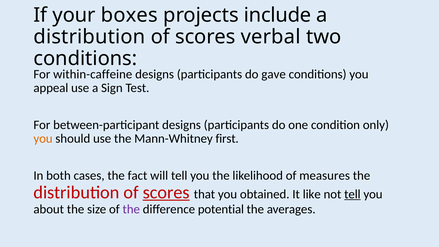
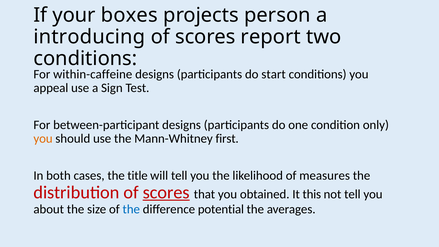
include: include -> person (277, 15)
distribution: distribution -> introducing (89, 37)
verbal: verbal -> report (271, 37)
gave: gave -> start (274, 74)
fact: fact -> title (138, 176)
like: like -> this (312, 194)
tell underline: present -> none (352, 194)
the colour: purple -> blue (131, 209)
